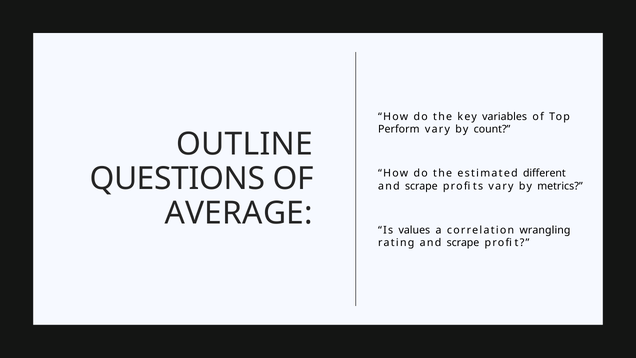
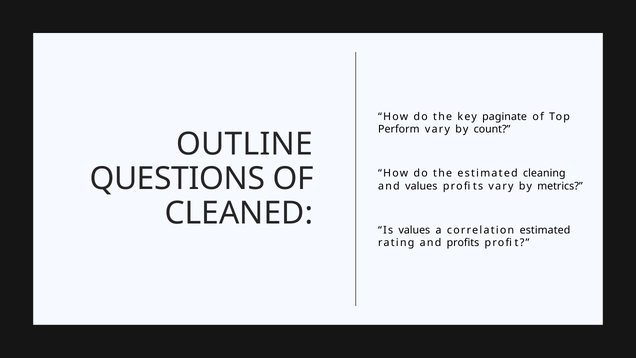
variables: variables -> paginate (505, 117)
different: different -> cleaning (544, 173)
scrape: scrape -> values (421, 186)
AVERAGE: AVERAGE -> CLEANED (239, 213)
correlation wrangling: wrangling -> estimated (545, 230)
rating and scrape: scrape -> profits (463, 243)
